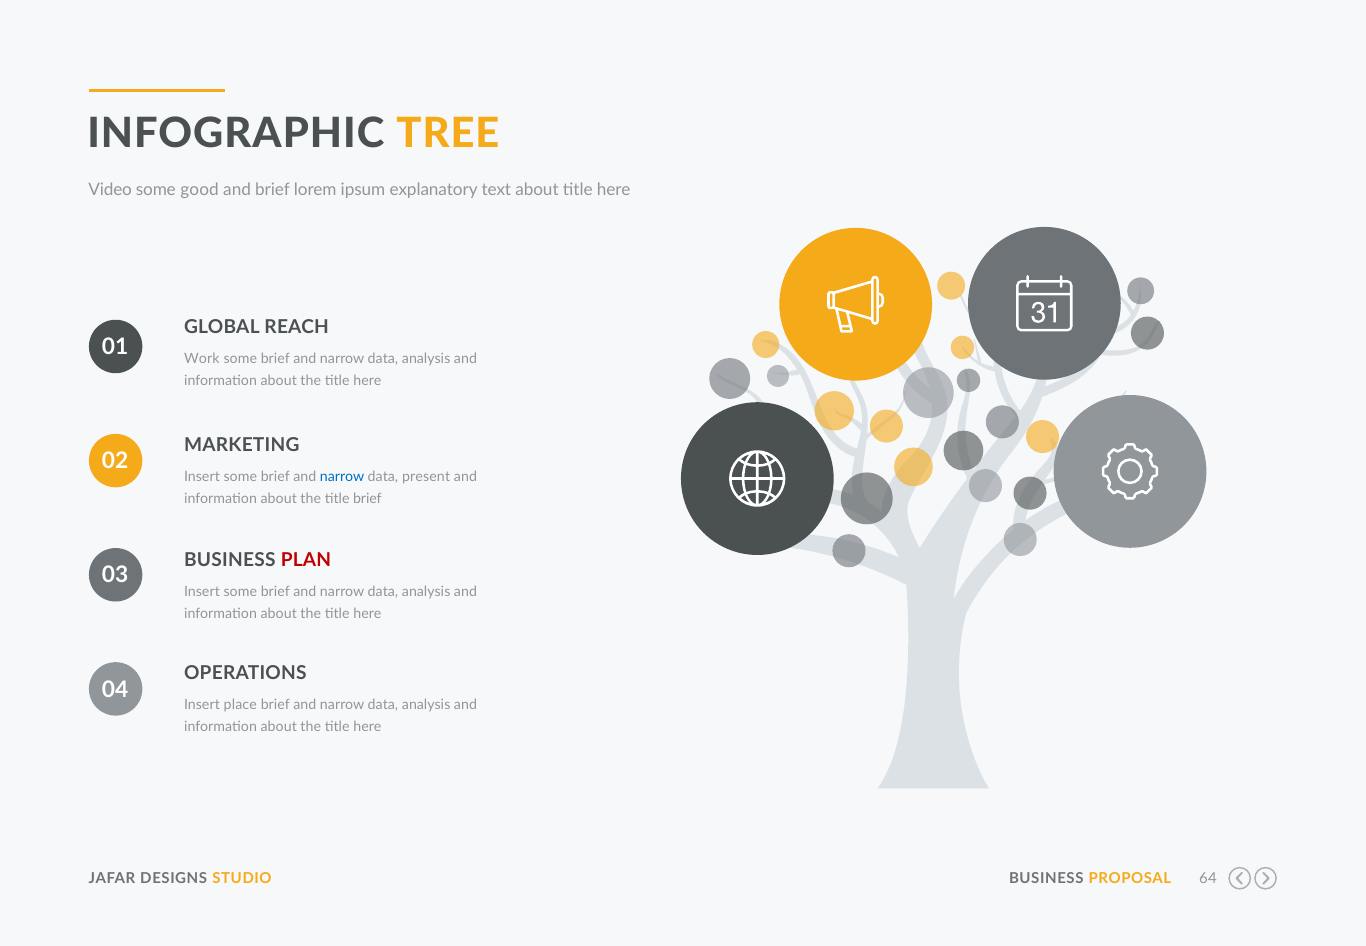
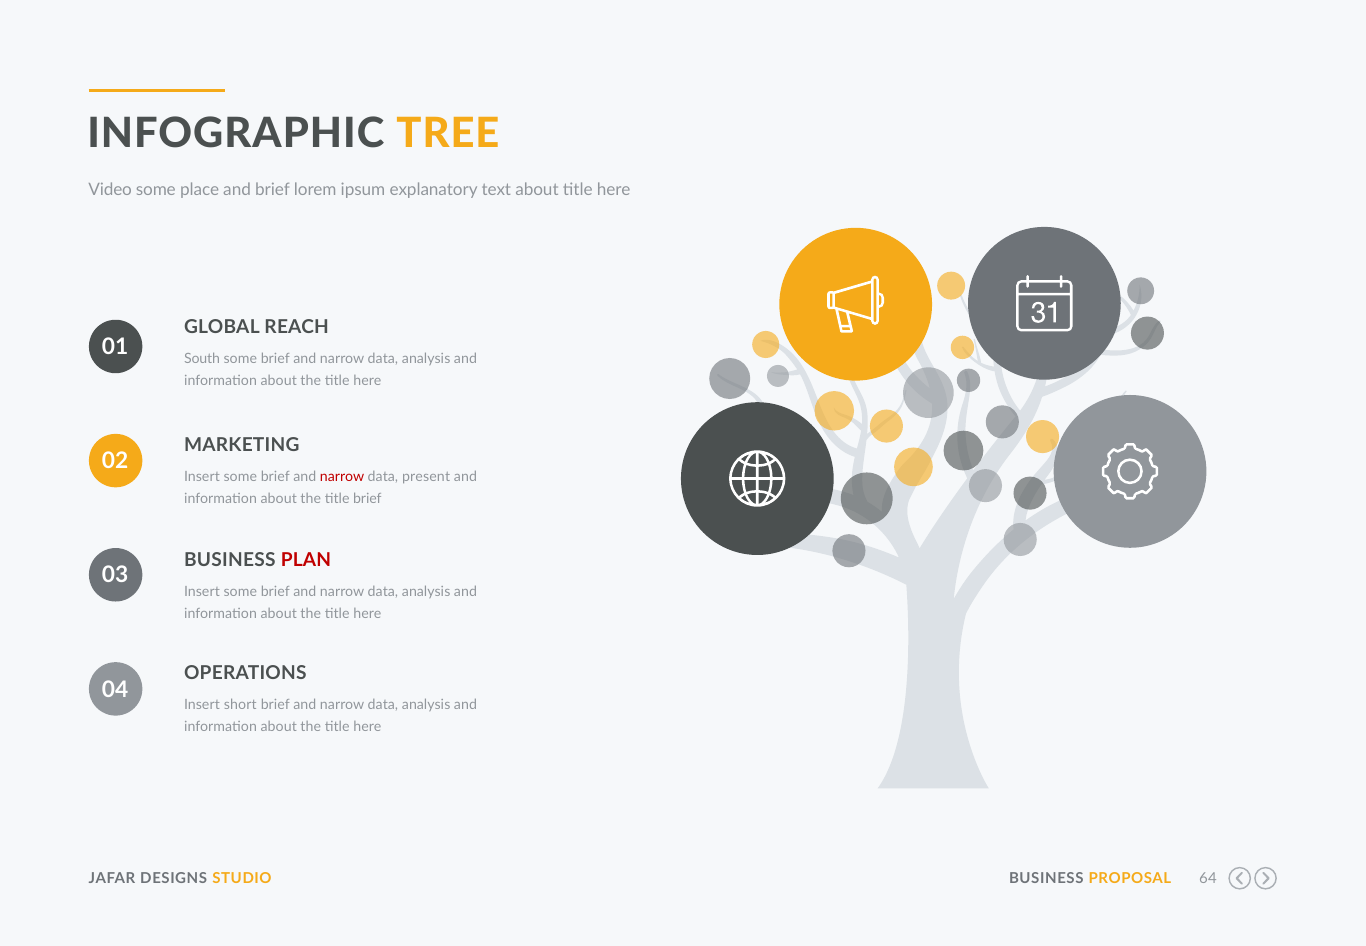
good: good -> place (200, 190)
Work: Work -> South (202, 359)
narrow colour: blue -> red (342, 477)
place: place -> short (240, 705)
